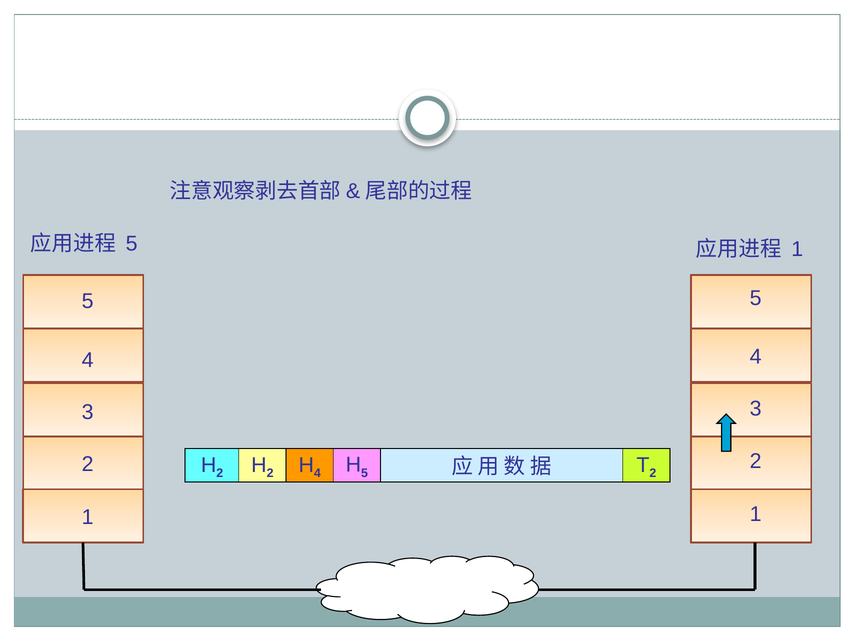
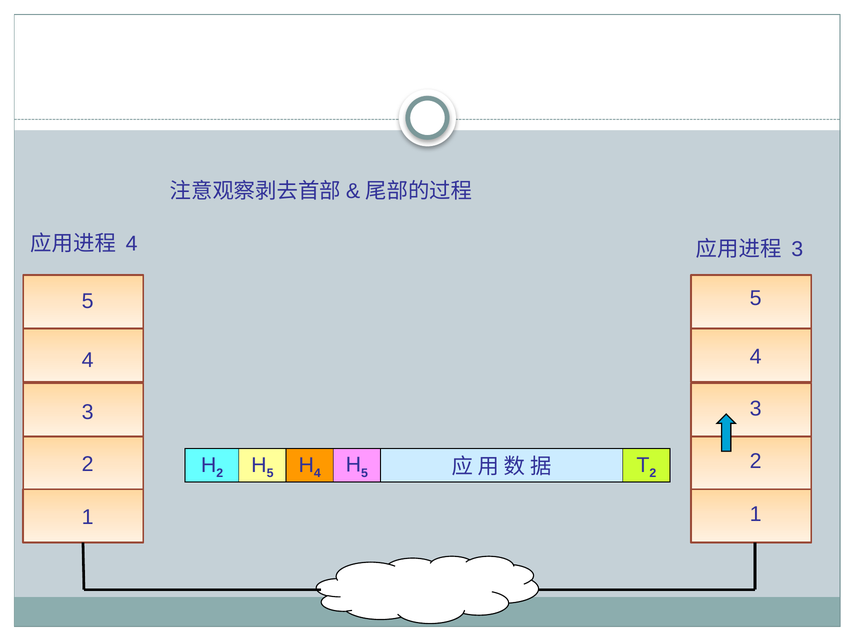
5: 5 -> 4 (132, 244)
1: 1 -> 3 (797, 249)
2: 2 -> 5 (270, 474)
